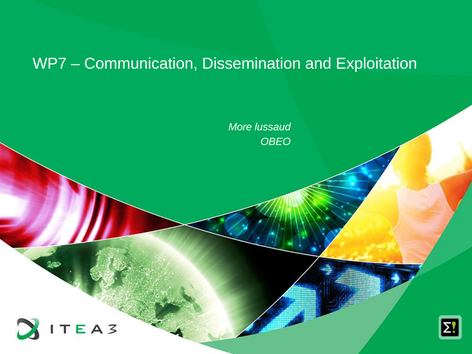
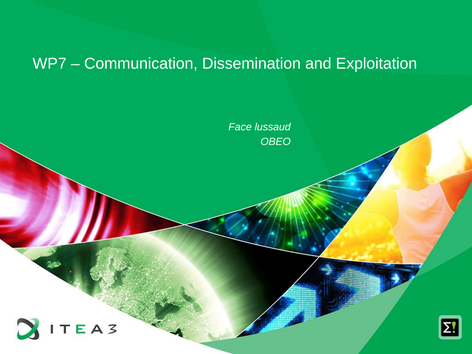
More: More -> Face (240, 127)
